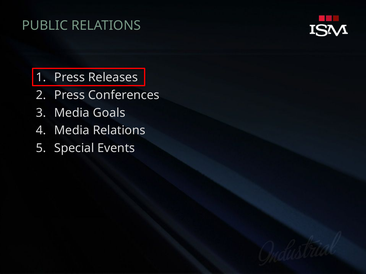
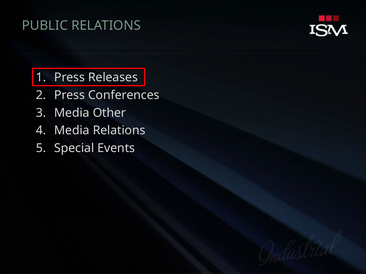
Goals: Goals -> Other (109, 113)
